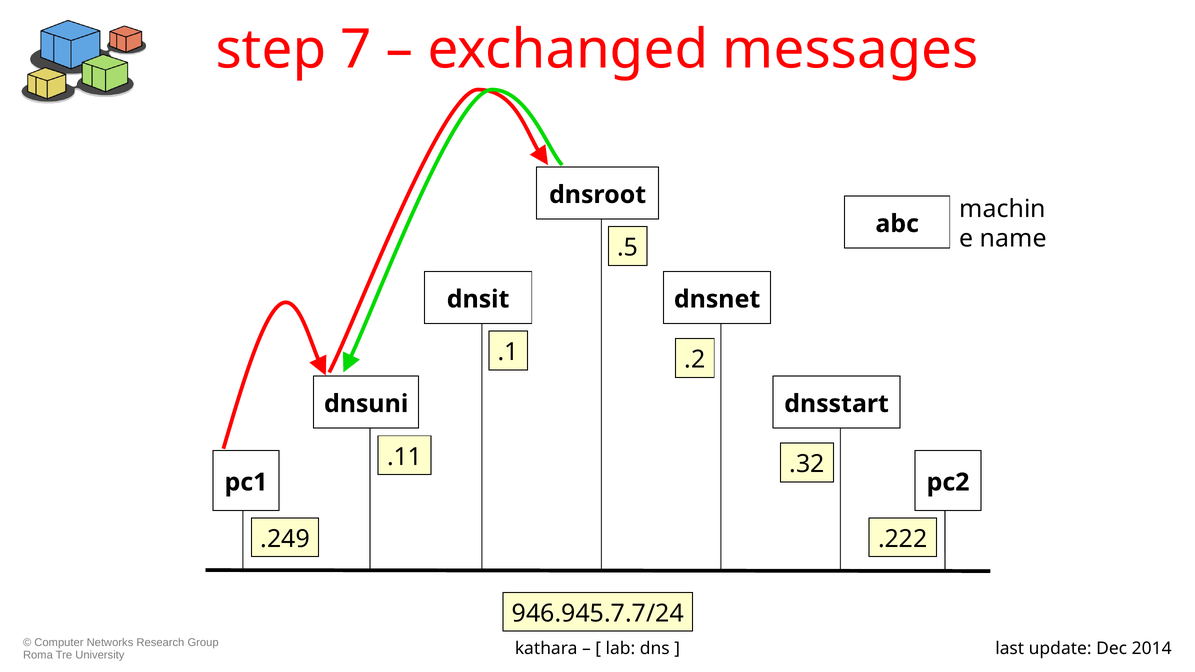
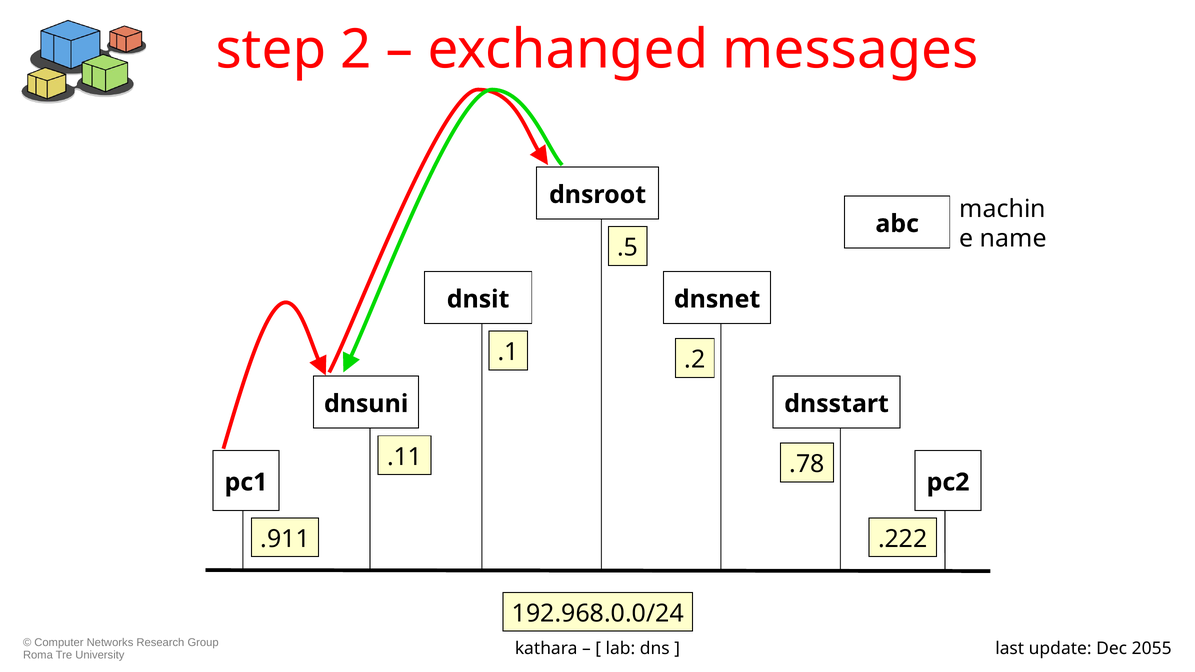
7: 7 -> 2 (356, 50)
.32: .32 -> .78 (807, 464)
.249: .249 -> .911 (285, 539)
946.945.7.7/24: 946.945.7.7/24 -> 192.968.0.0/24 (598, 614)
2014: 2014 -> 2055 (1152, 649)
